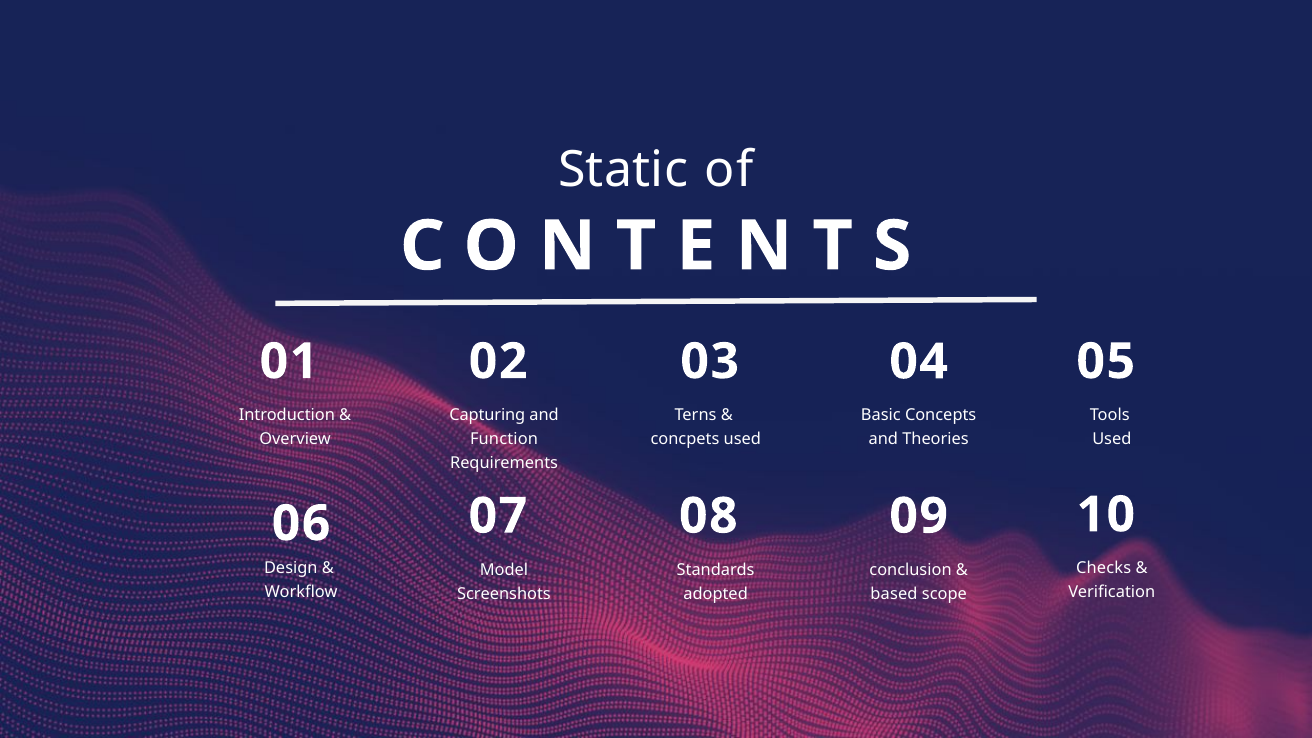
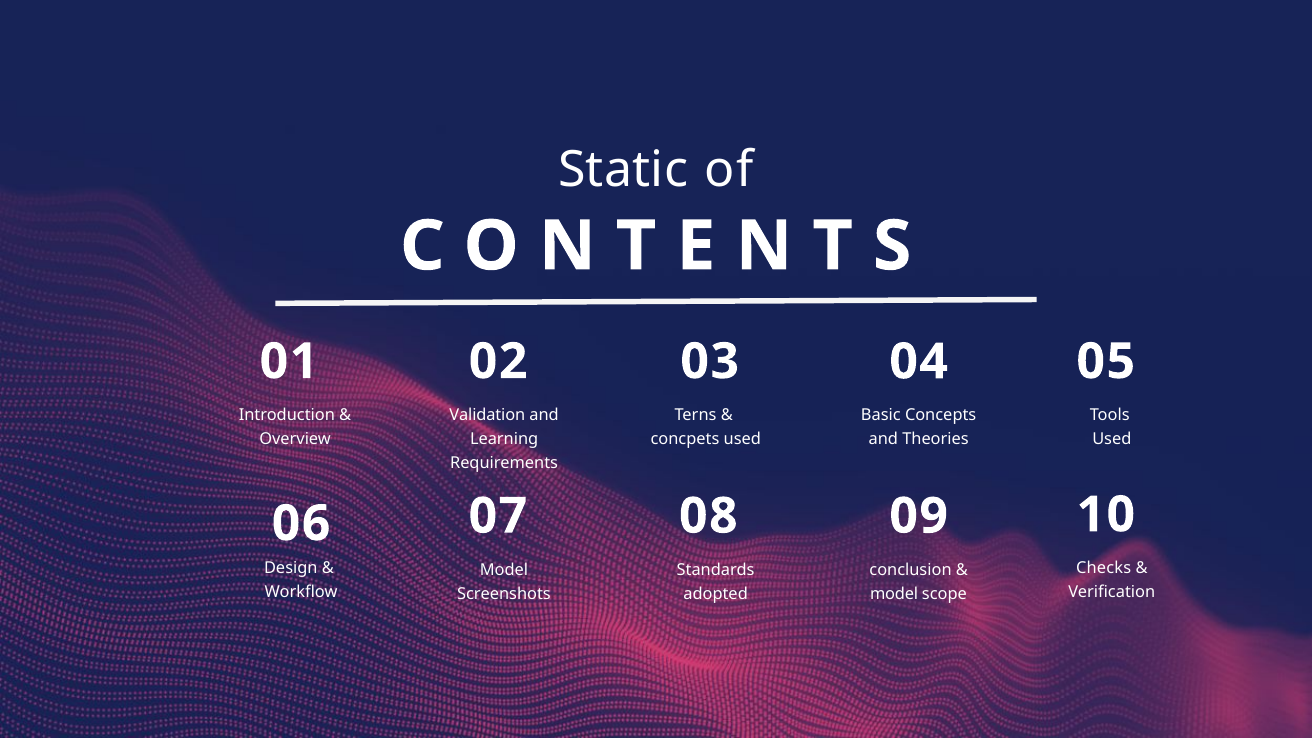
Capturing: Capturing -> Validation (487, 415)
Function: Function -> Learning (504, 439)
based: based -> model (894, 594)
